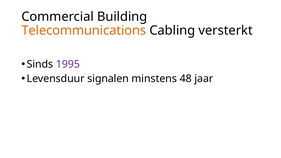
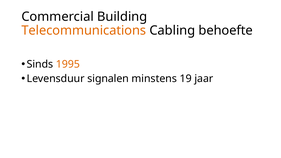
versterkt: versterkt -> behoefte (226, 31)
1995 colour: purple -> orange (68, 64)
48: 48 -> 19 (186, 79)
